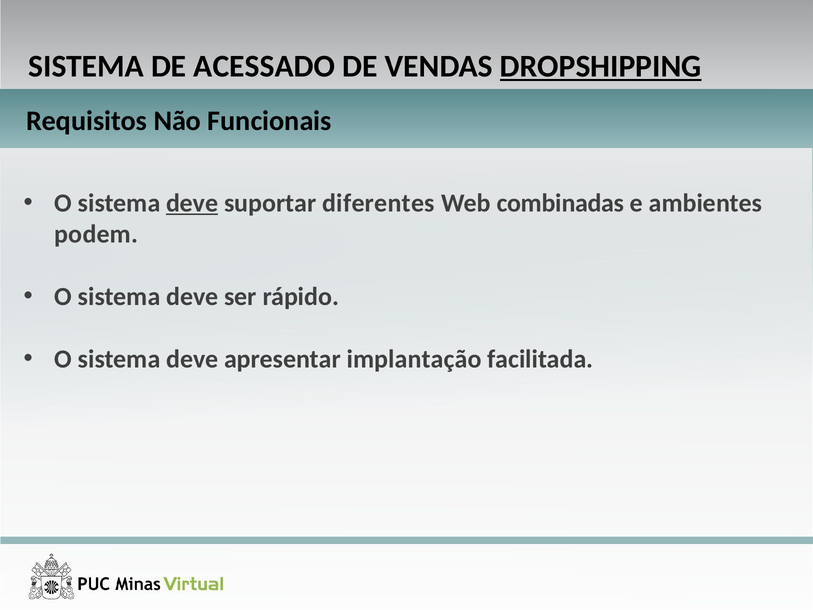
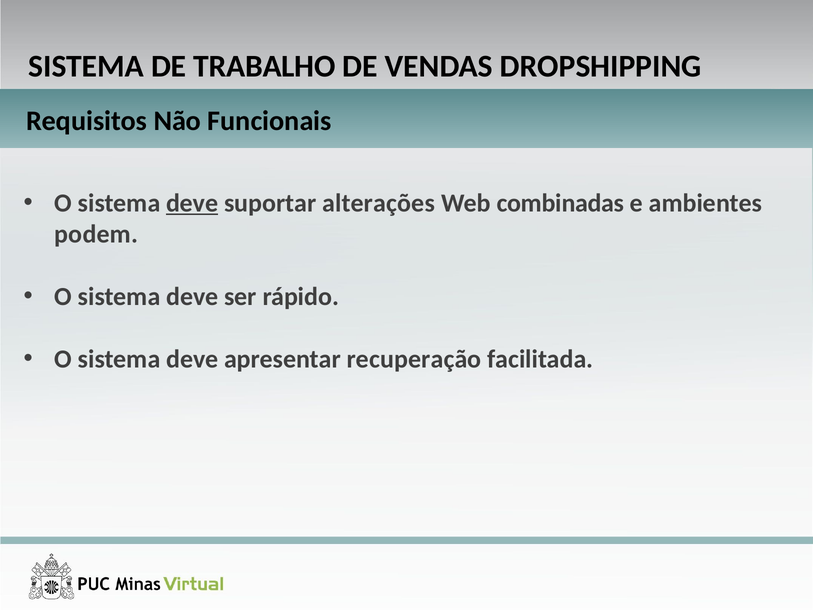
ACESSADO: ACESSADO -> TRABALHO (264, 66)
DROPSHIPPING underline: present -> none (601, 66)
diferentes: diferentes -> alterações (379, 203)
implantação: implantação -> recuperação (414, 359)
